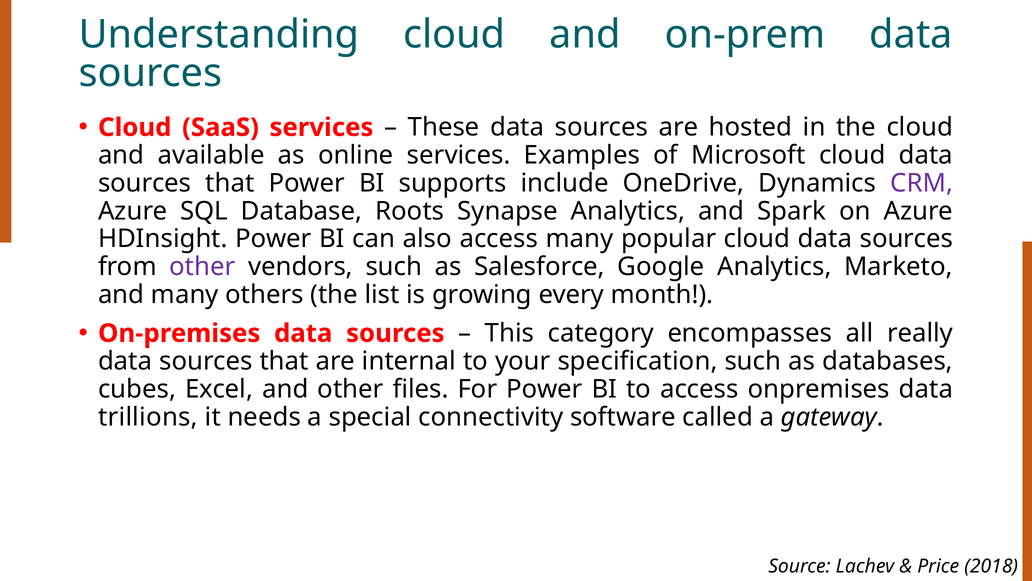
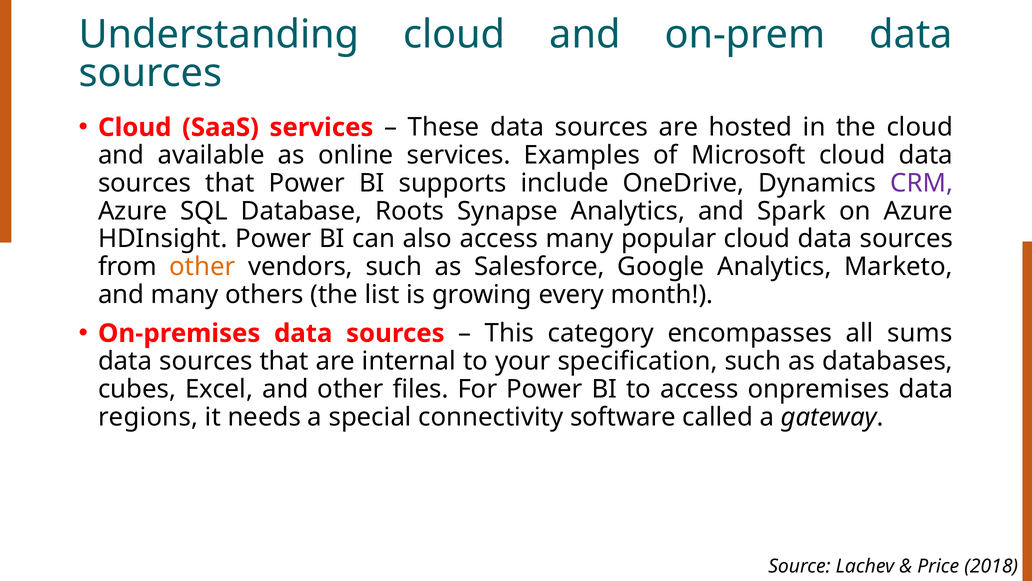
other colour: purple -> orange (202, 267)
really: really -> sums (920, 333)
trillions: trillions -> regions (148, 417)
